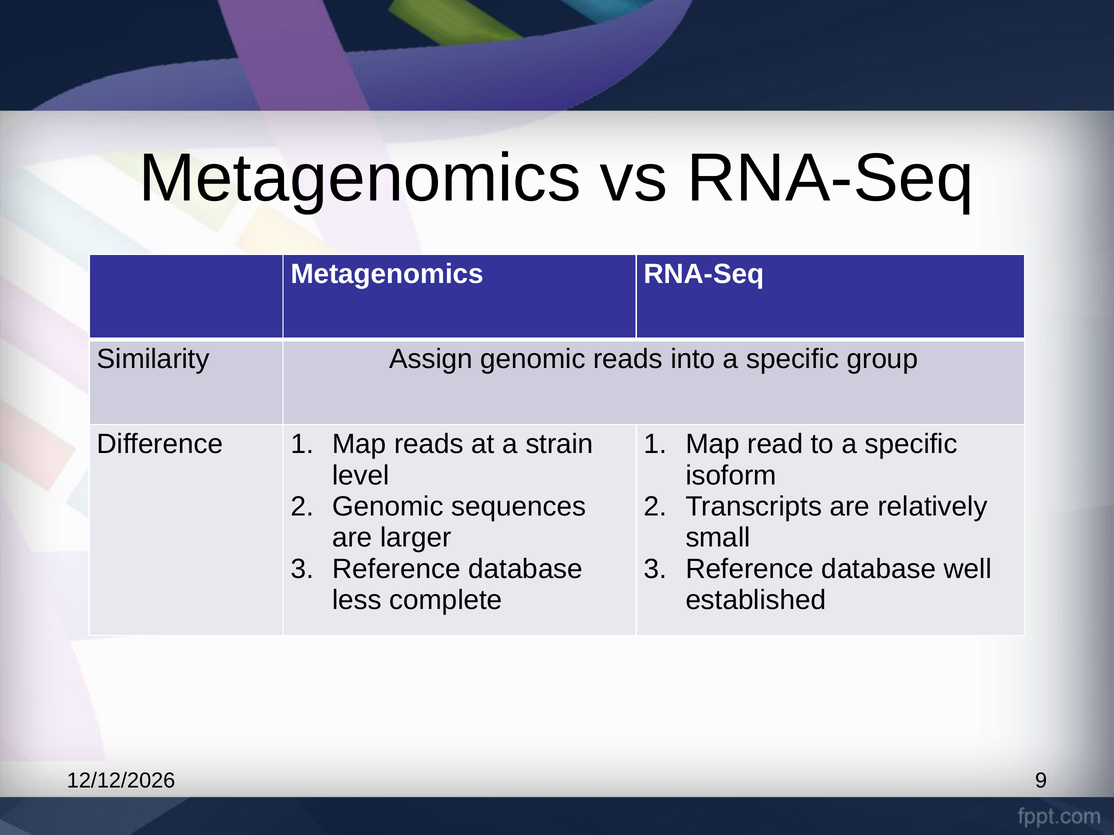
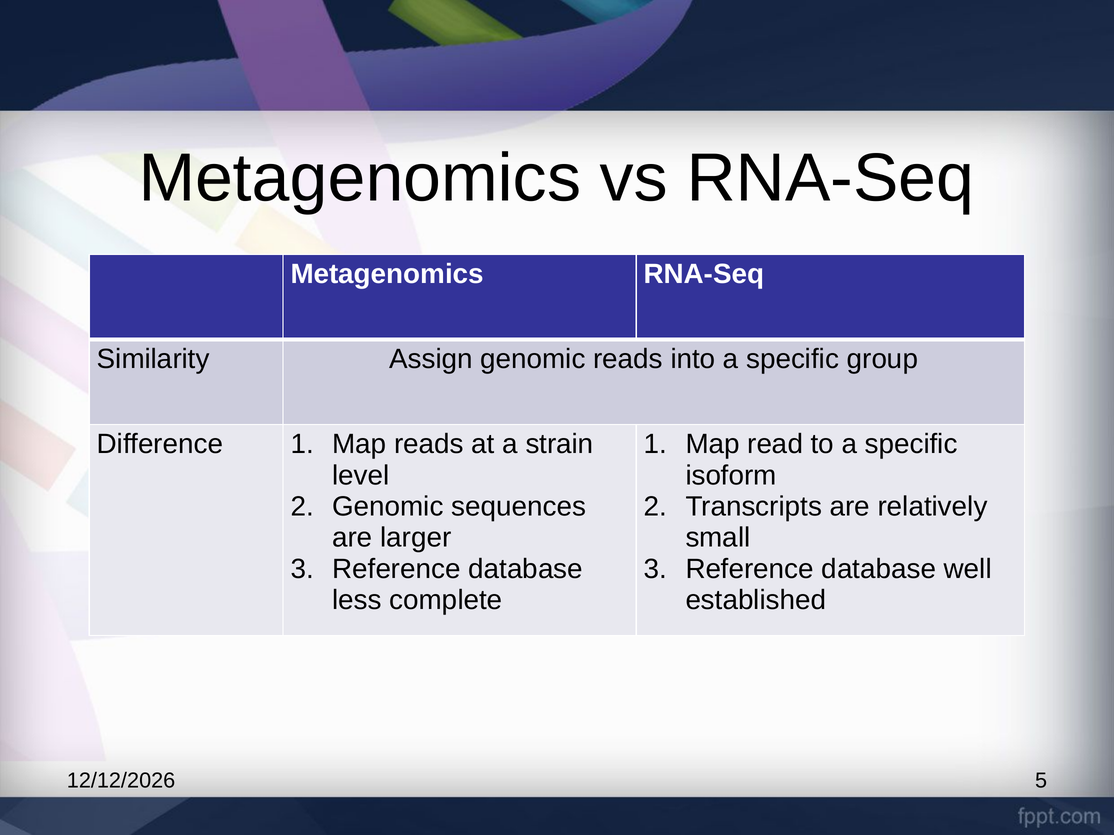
9: 9 -> 5 (1041, 781)
